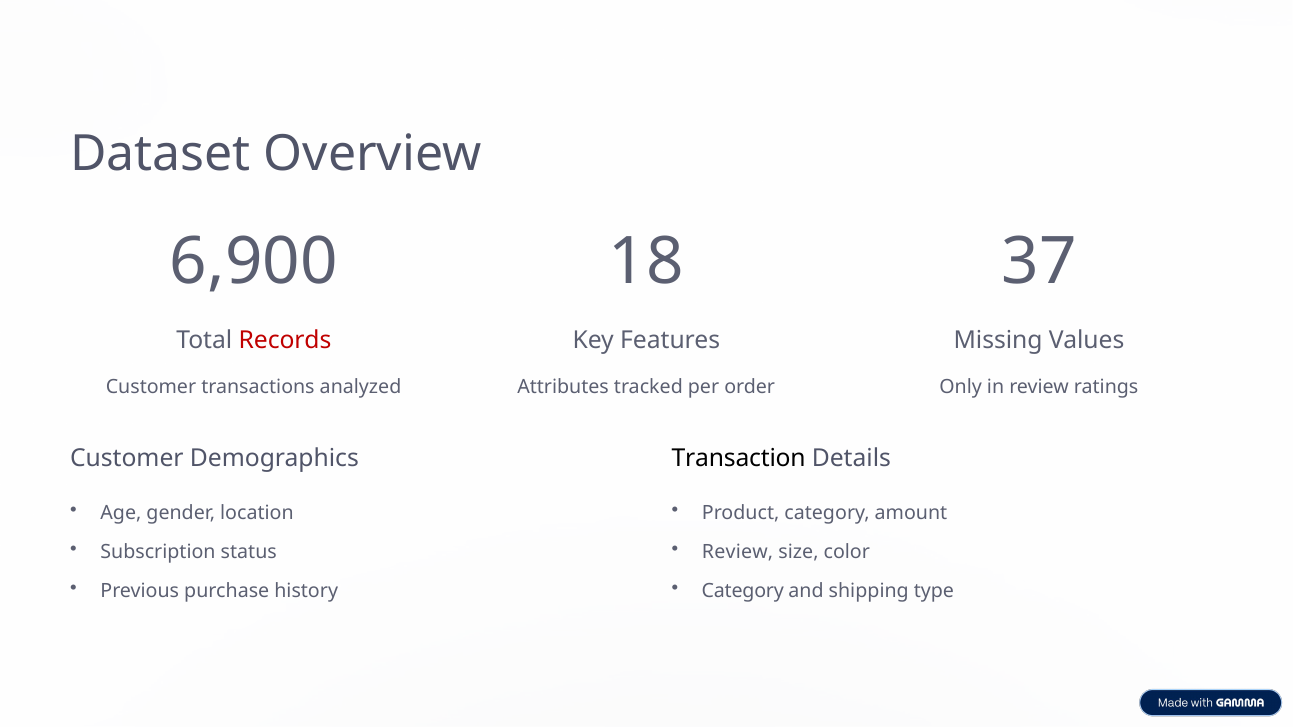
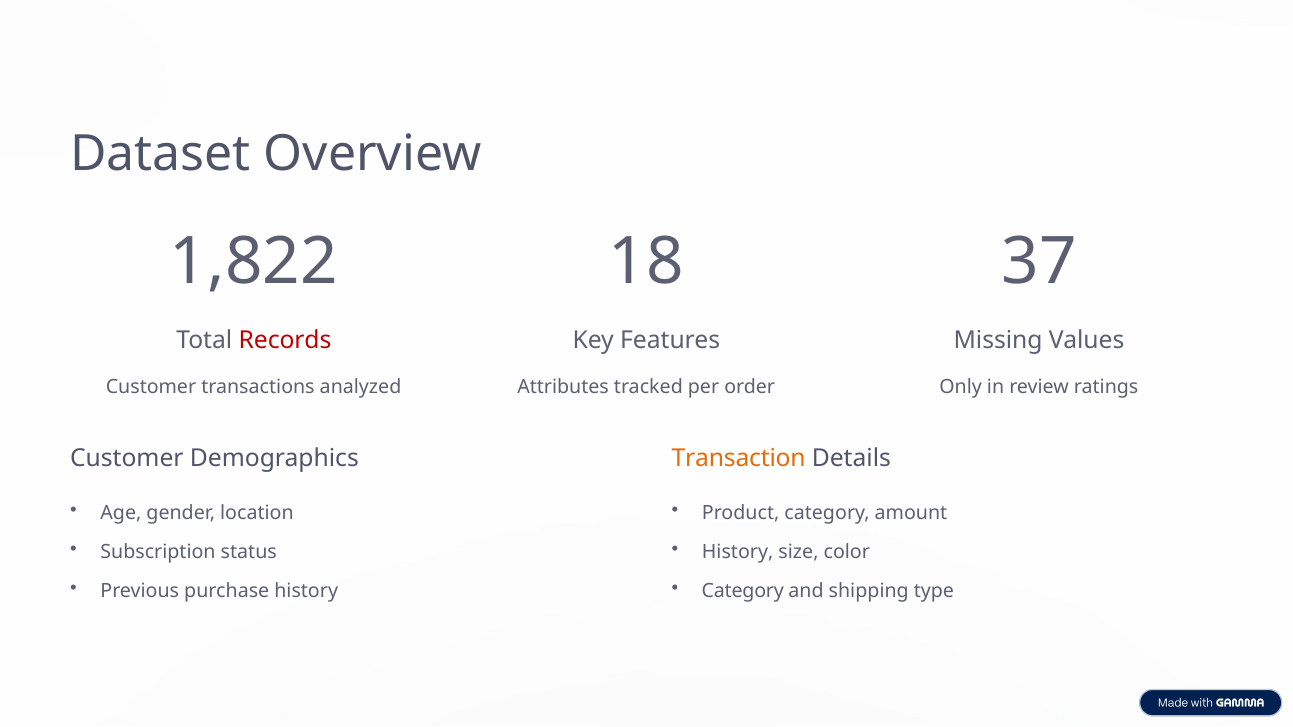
6,900: 6,900 -> 1,822 (254, 262)
Transaction colour: black -> orange (739, 458)
Review: Review -> History (738, 552)
